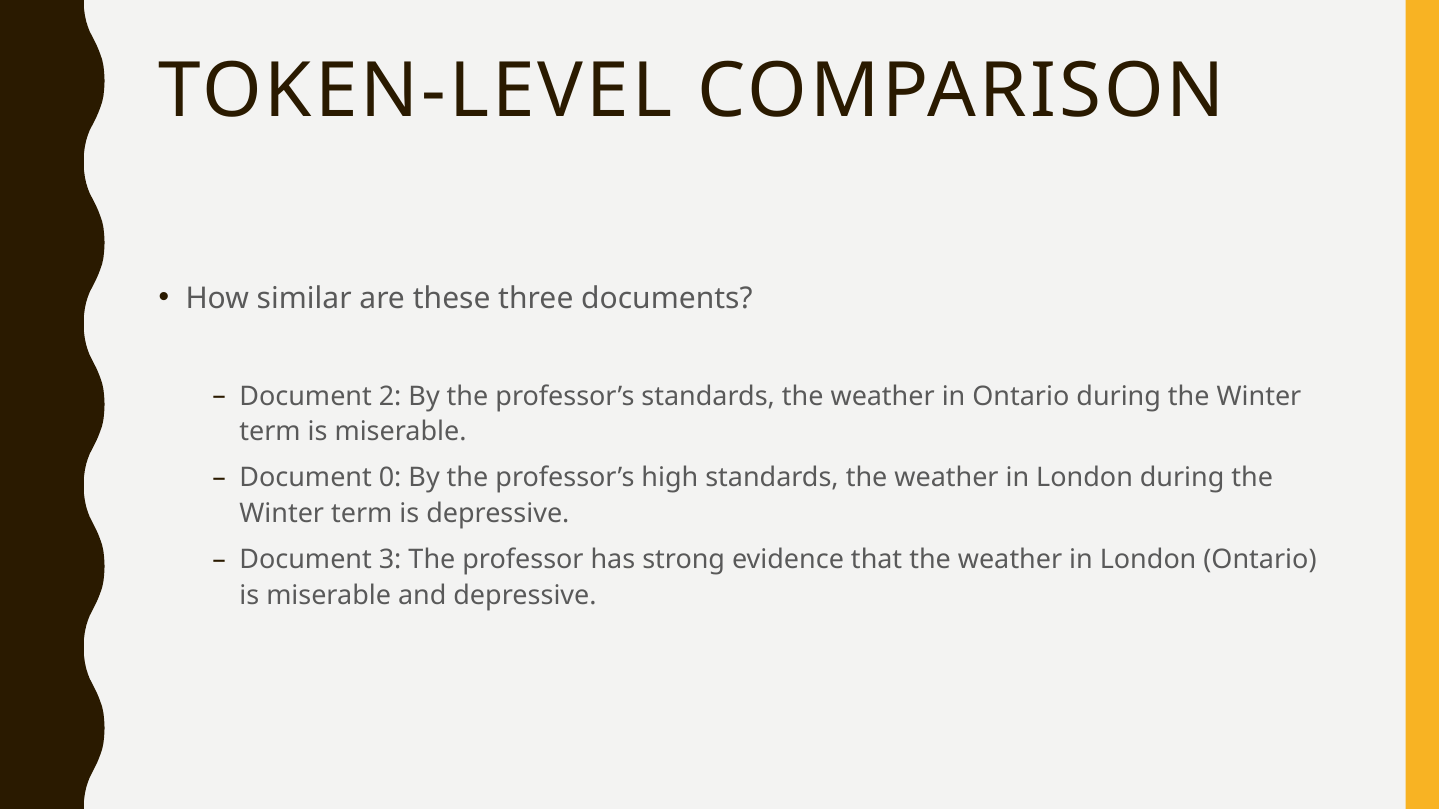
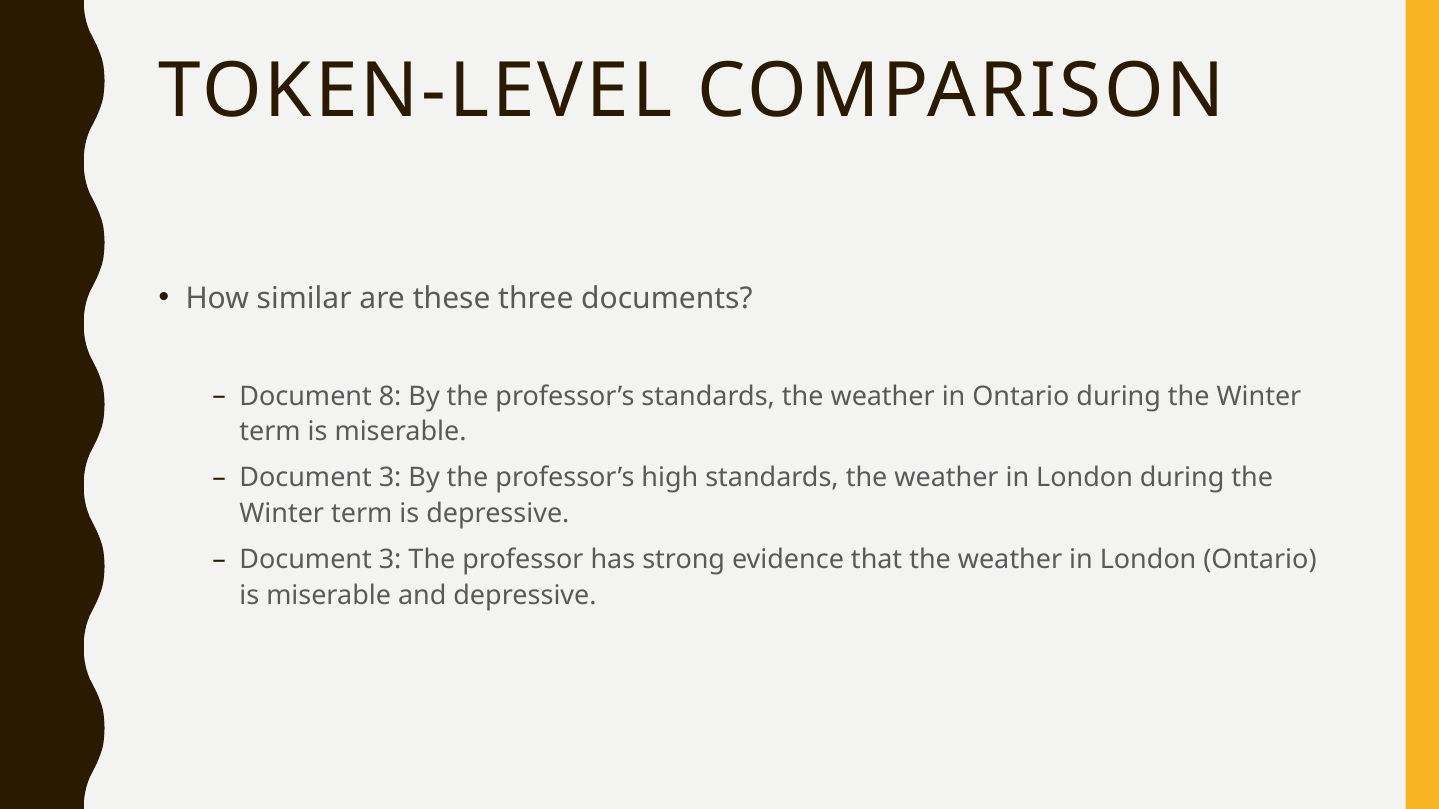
2: 2 -> 8 (390, 397)
0: 0 -> 3 (390, 478)
